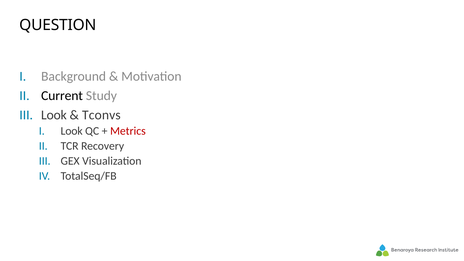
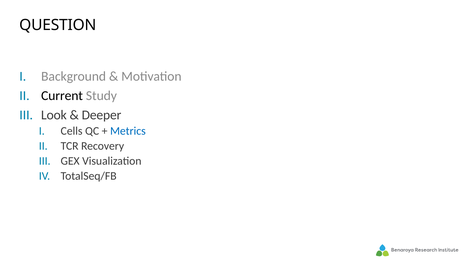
Tconvs: Tconvs -> Deeper (102, 115)
Look: Look -> Cells (72, 131)
Metrics colour: red -> blue (128, 131)
